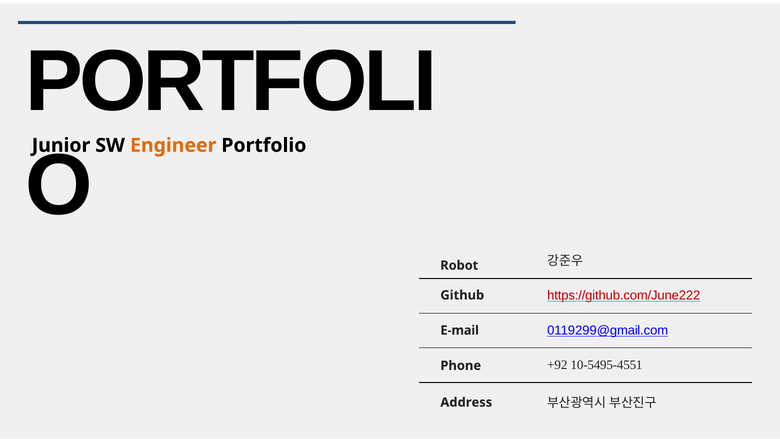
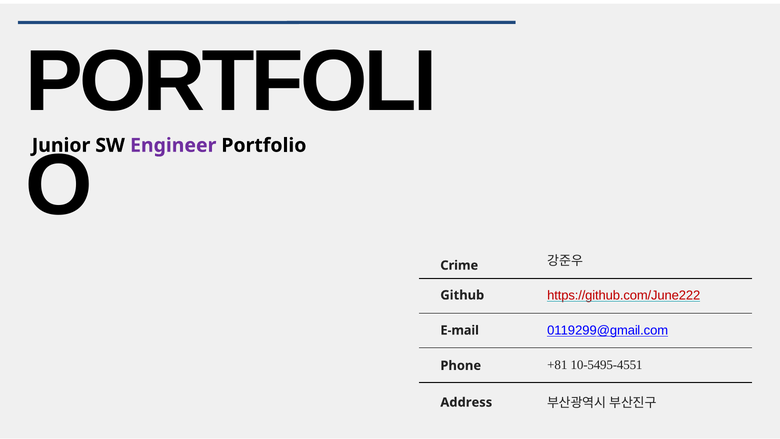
Engineer colour: orange -> purple (173, 146)
Robot: Robot -> Crime (459, 266)
+92: +92 -> +81 (557, 365)
